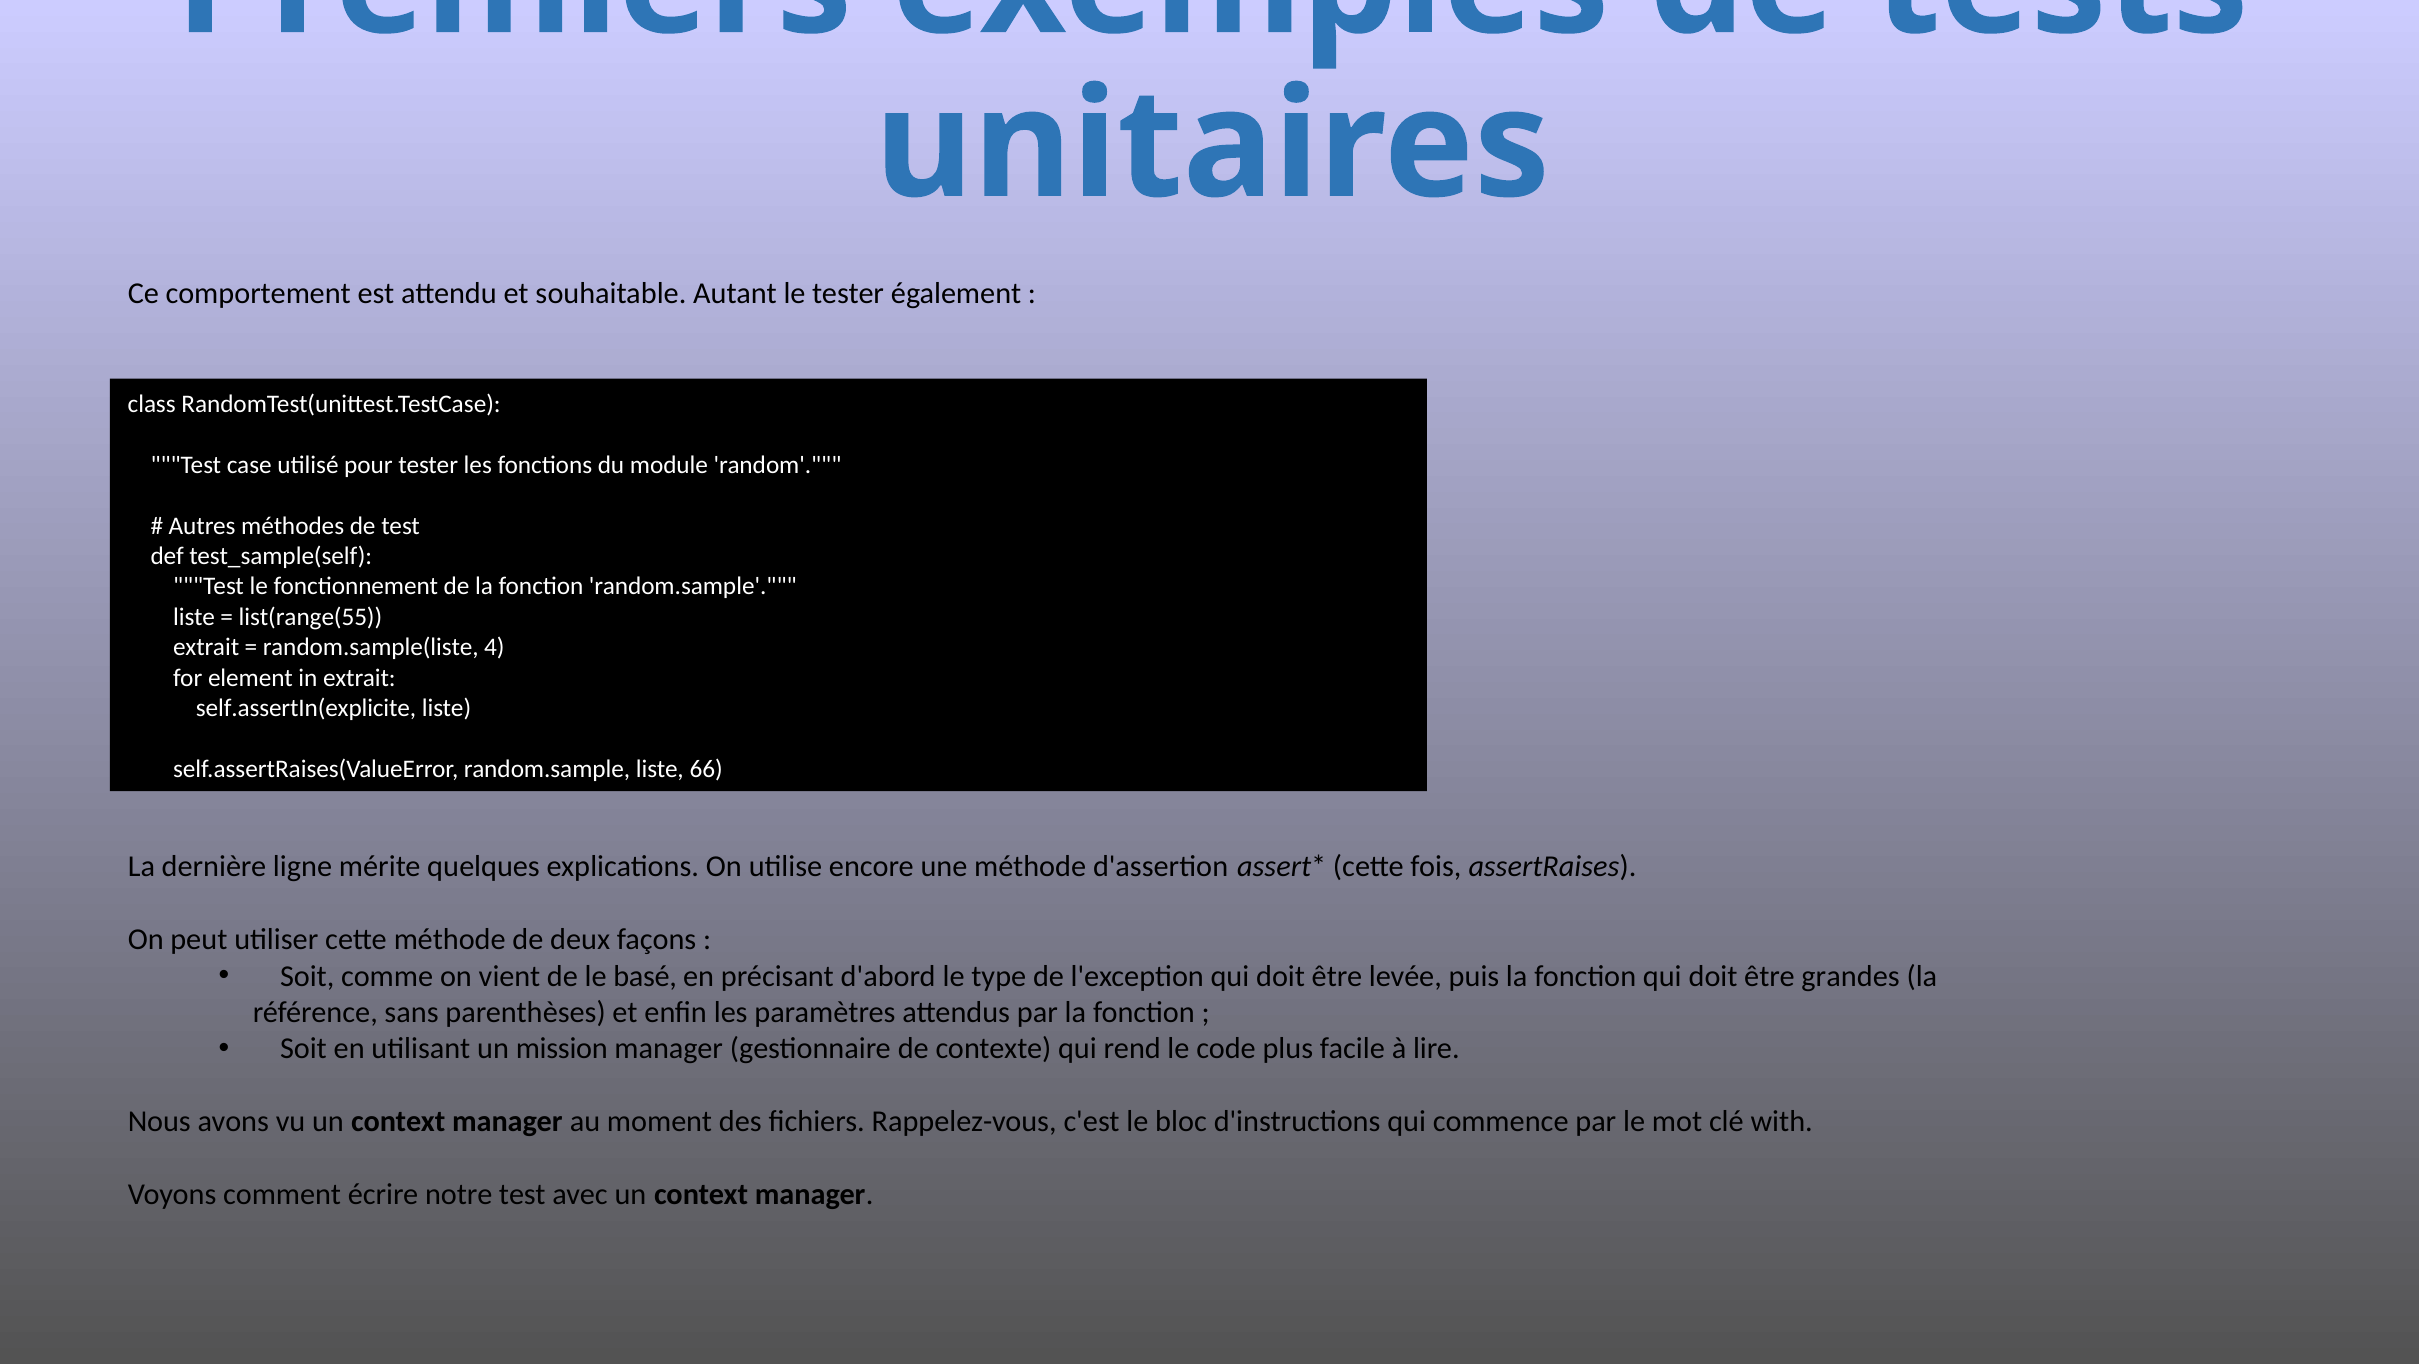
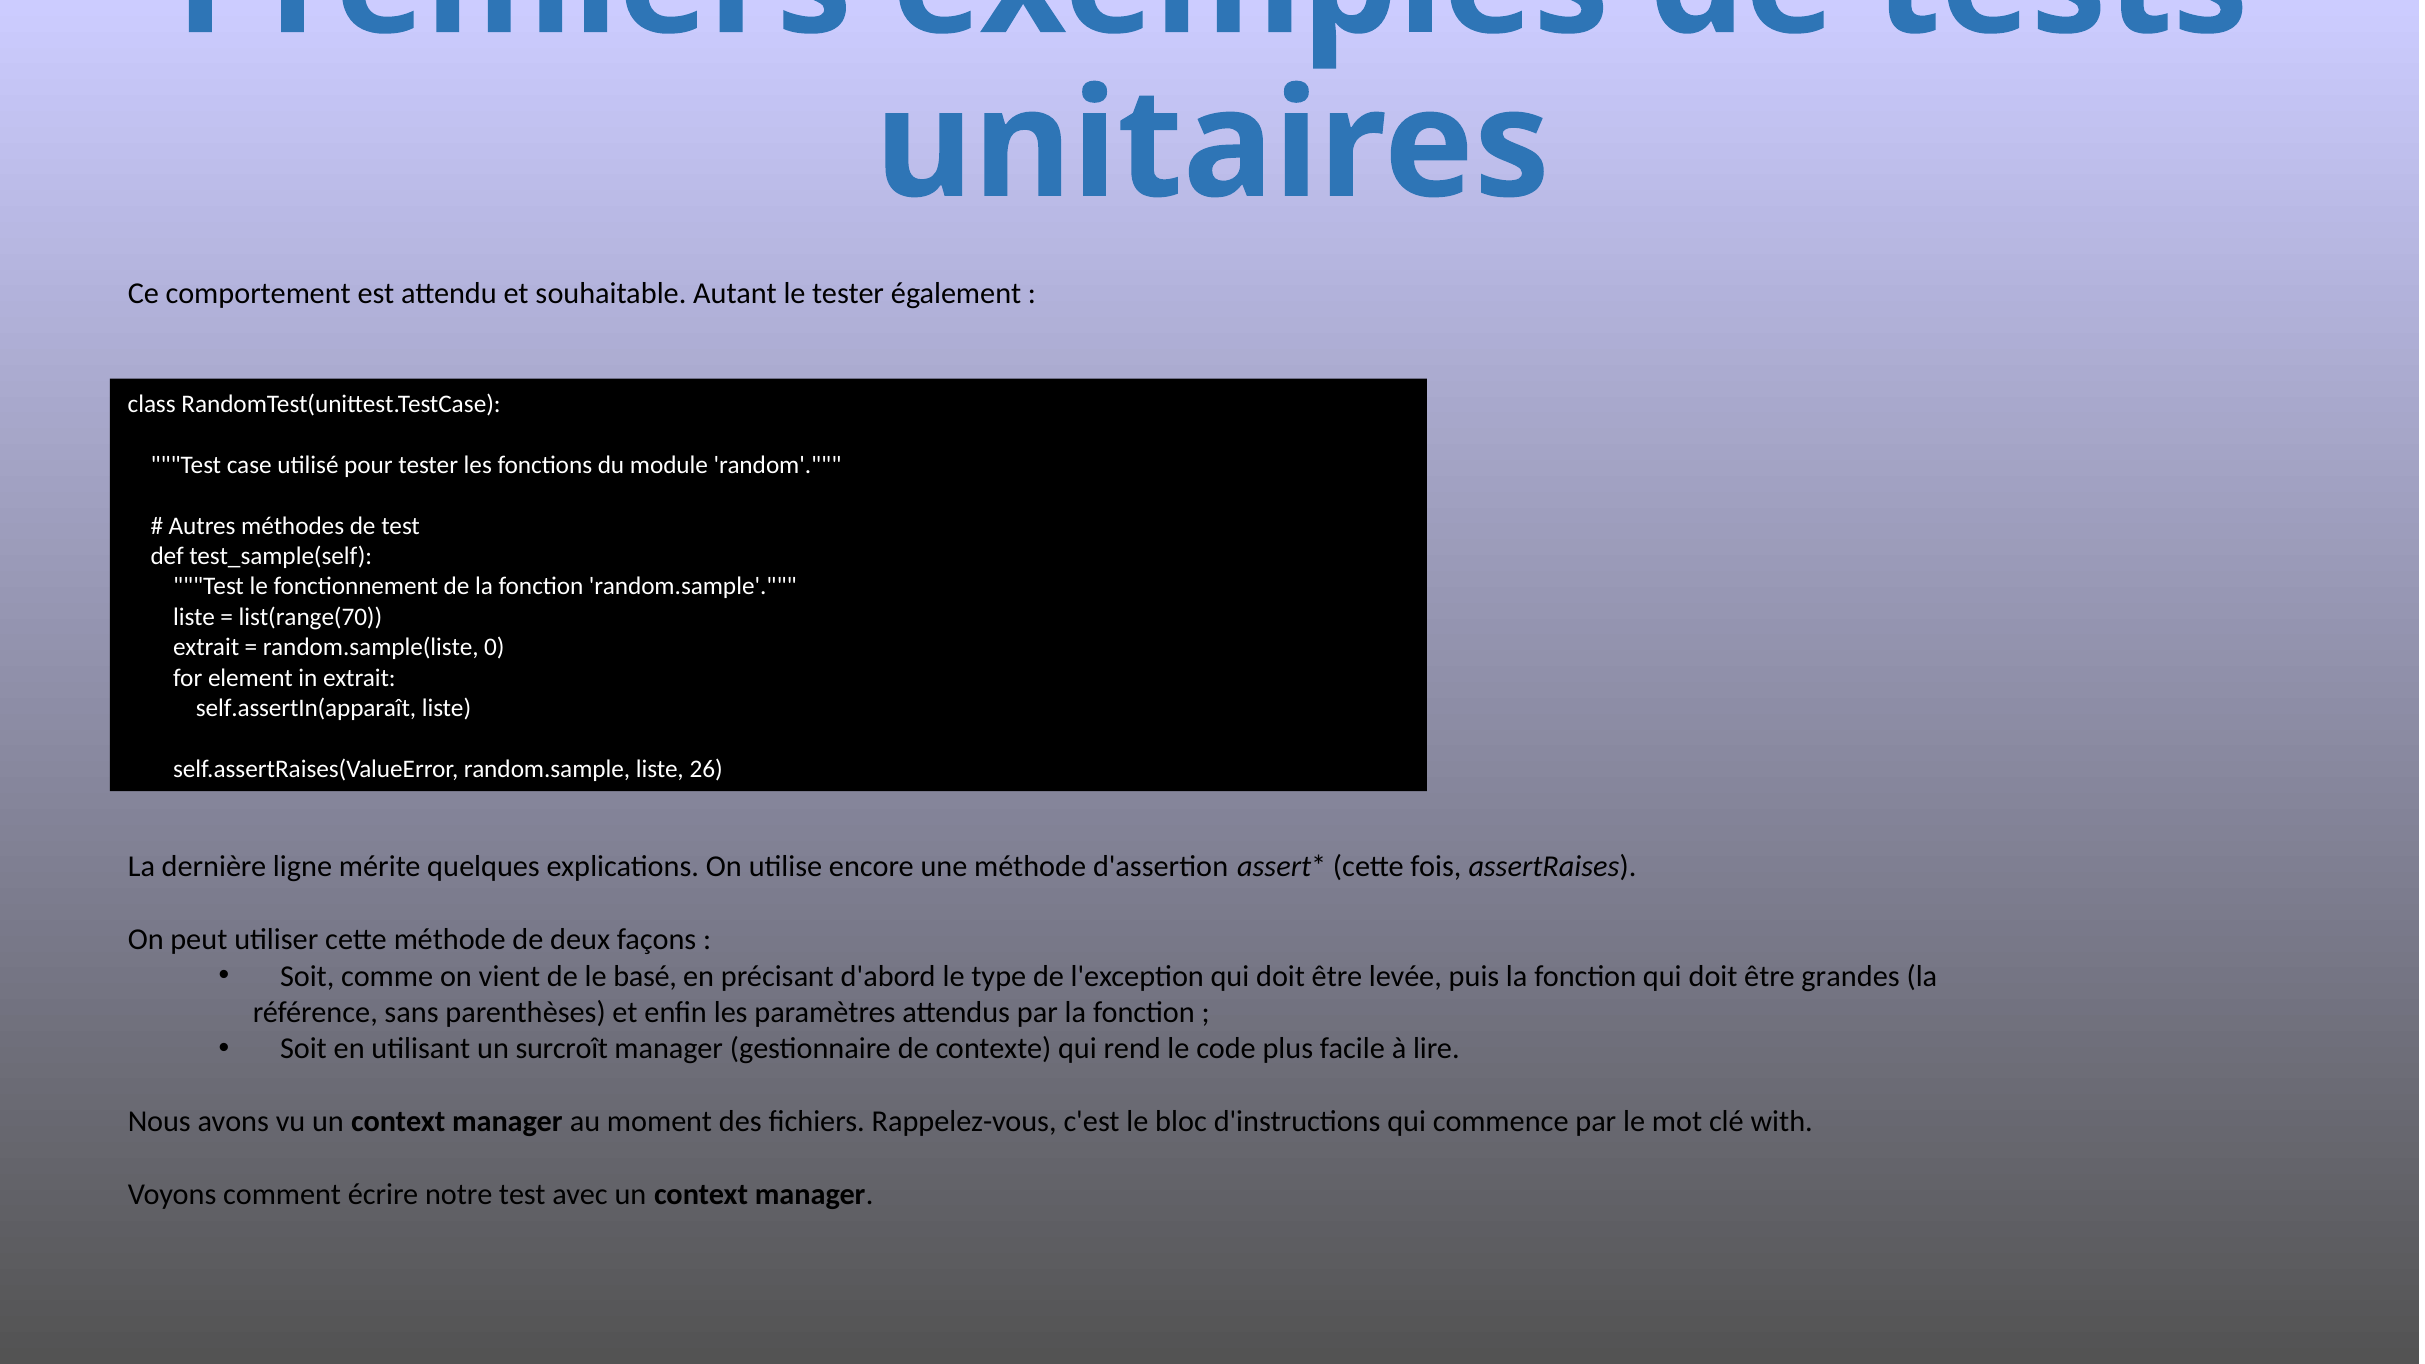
list(range(55: list(range(55 -> list(range(70 (310, 617)
4: 4 -> 0 (494, 647)
self.assertIn(explicite: self.assertIn(explicite -> self.assertIn(apparaît (306, 708)
66: 66 -> 26 (706, 769)
mission: mission -> surcroît (562, 1049)
